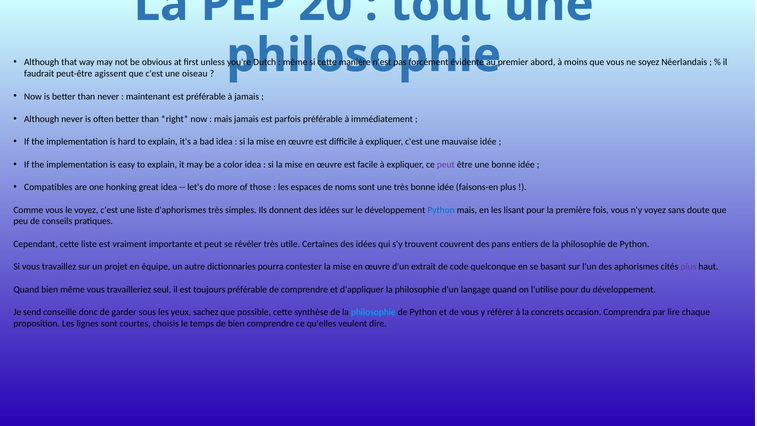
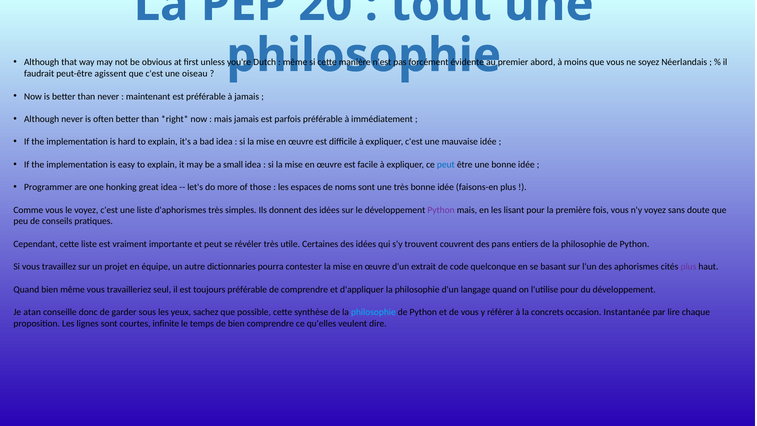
color: color -> small (233, 164)
peut colour: purple -> blue (446, 164)
Compatibles: Compatibles -> Programmer (48, 187)
Python colour: blue -> purple (441, 210)
send: send -> atan (32, 312)
Comprendra: Comprendra -> Instantanée (627, 312)
choisis: choisis -> infinite (166, 323)
